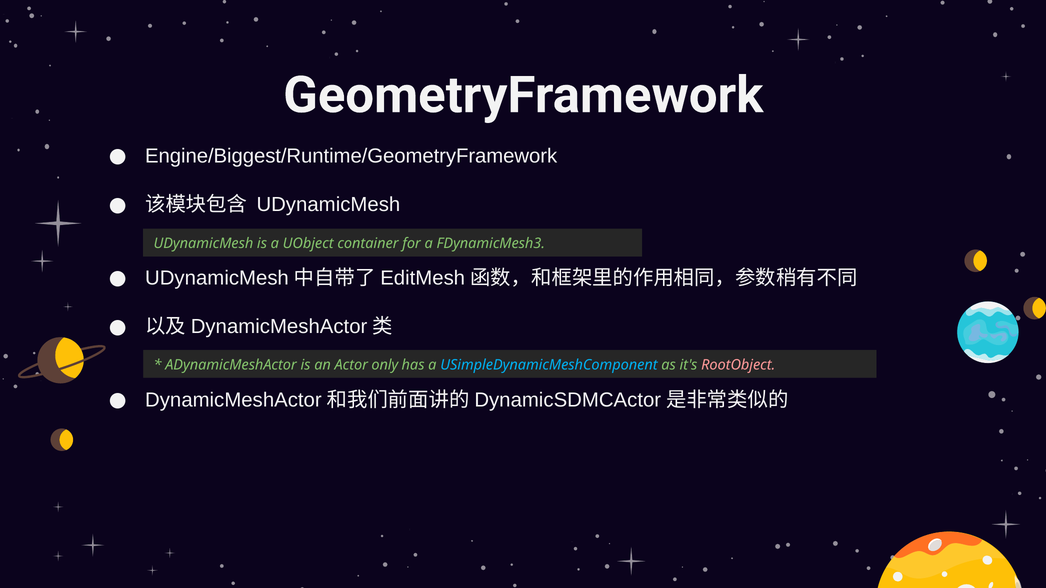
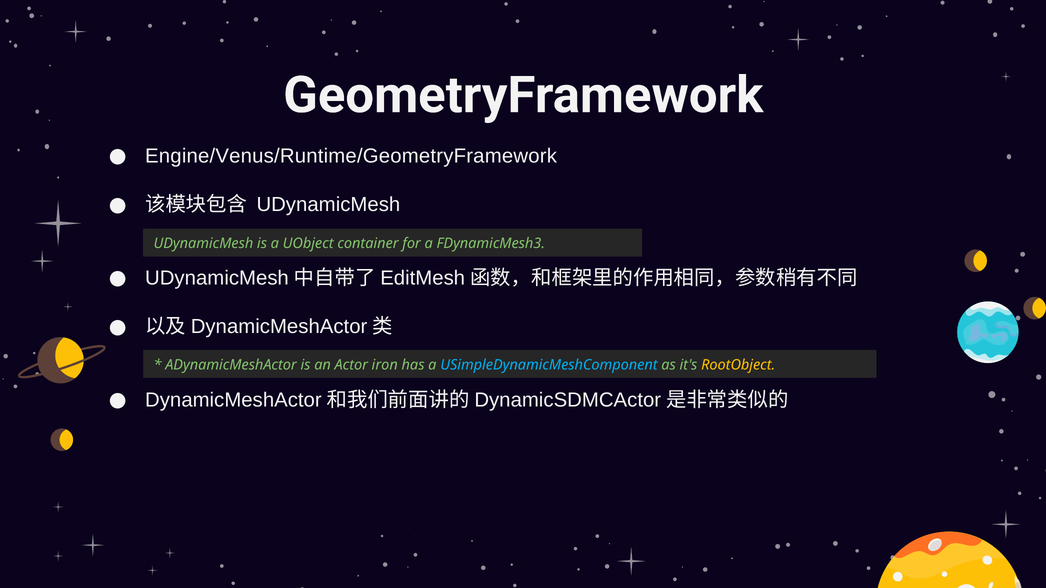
Engine/Biggest/Runtime/GeometryFramework: Engine/Biggest/Runtime/GeometryFramework -> Engine/Venus/Runtime/GeometryFramework (351, 156)
only: only -> iron (385, 365)
RootObject colour: pink -> yellow (738, 365)
